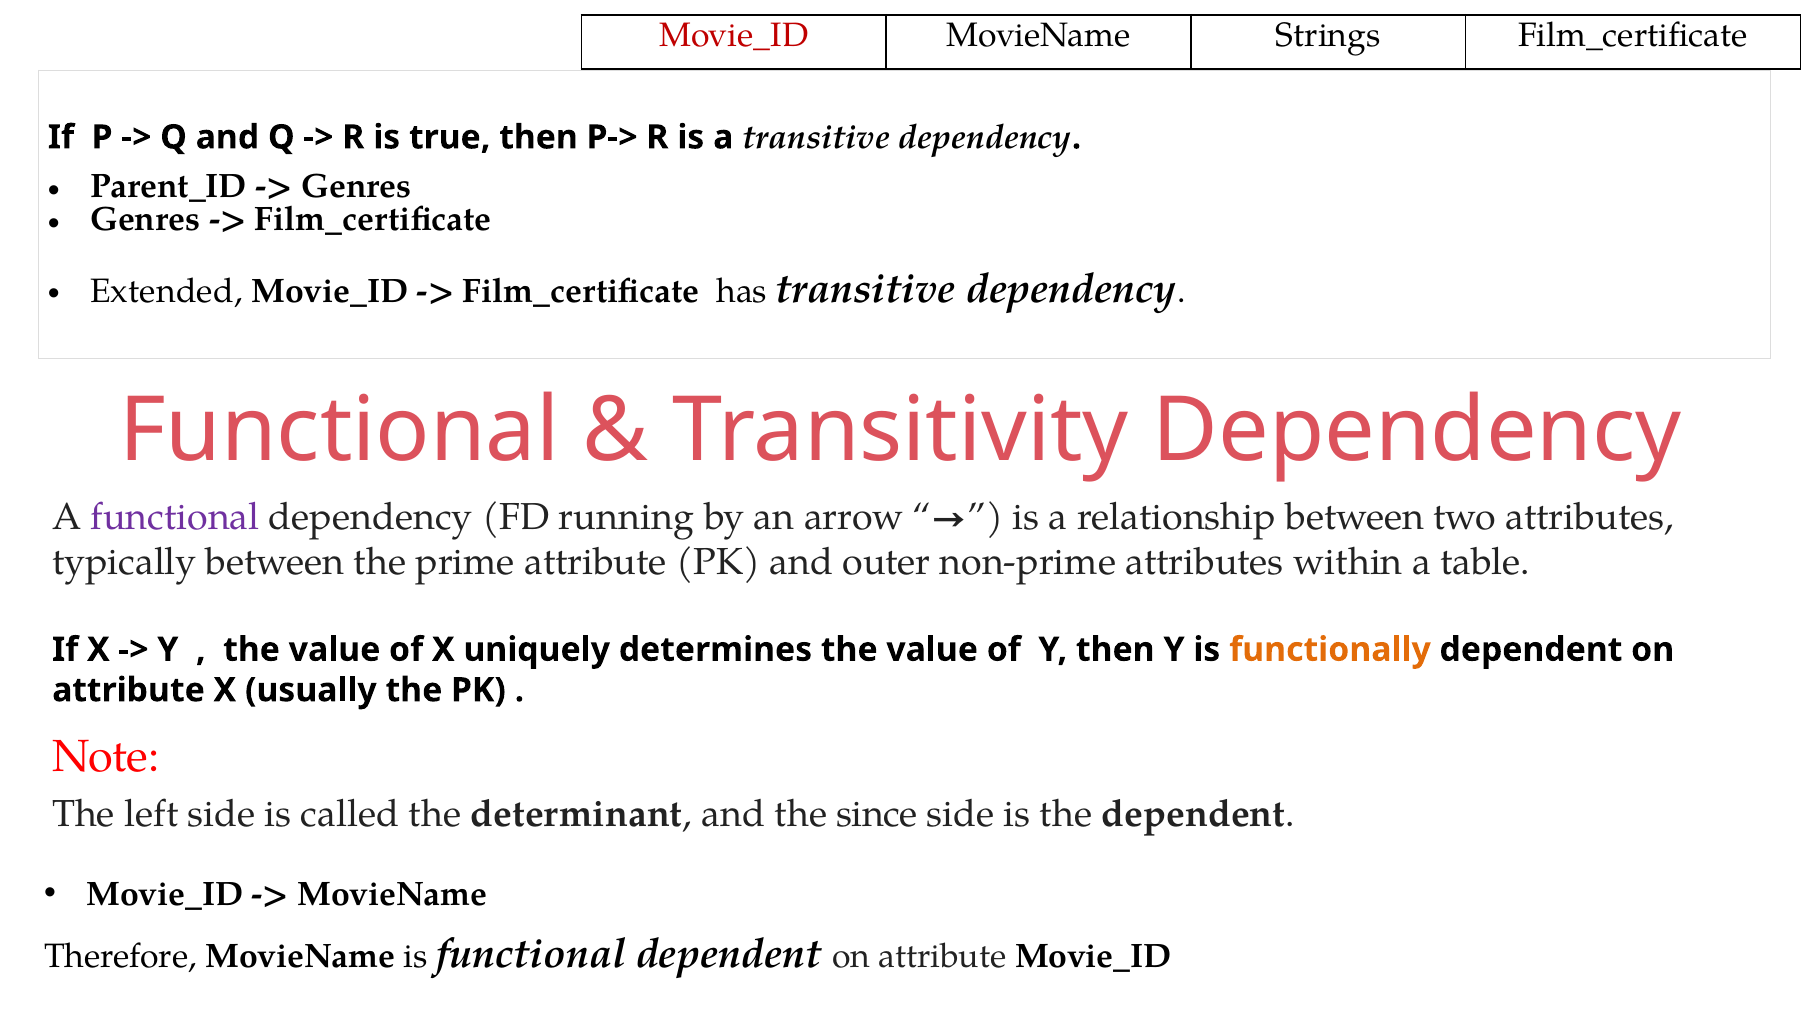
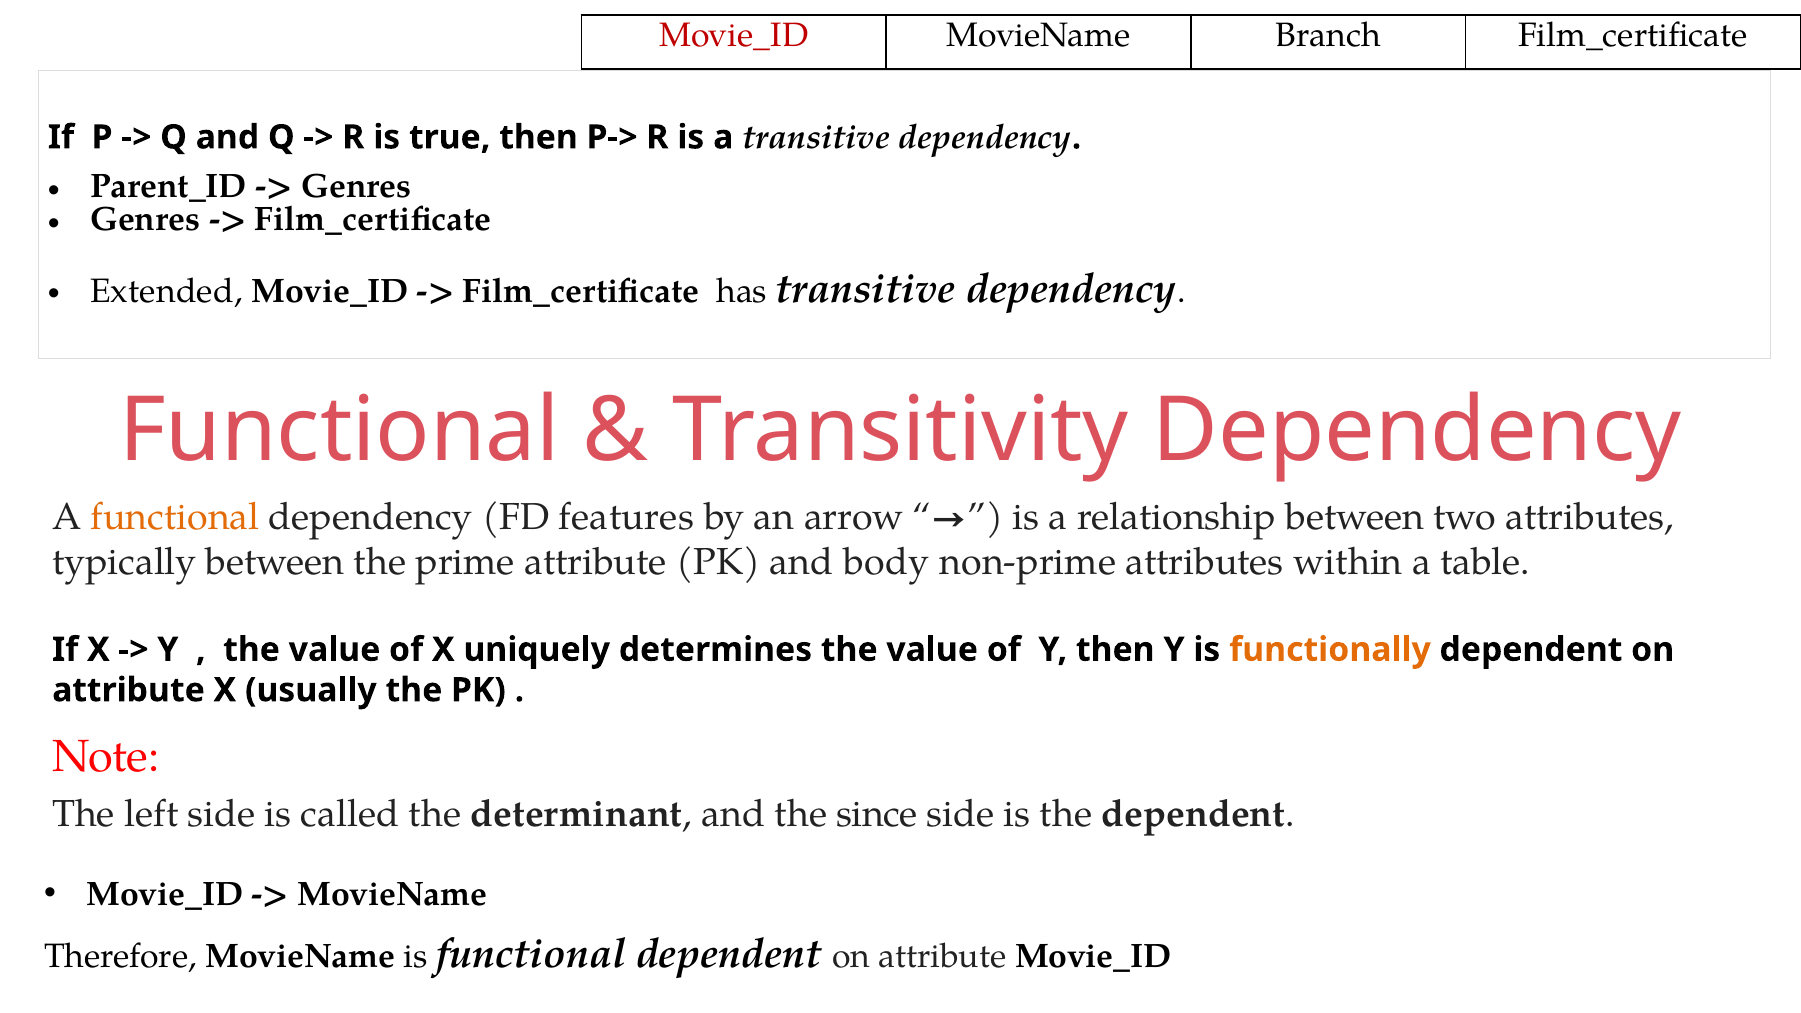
Strings: Strings -> Branch (1328, 35)
functional colour: purple -> orange (175, 517)
running: running -> features (626, 517)
outer: outer -> body (886, 562)
